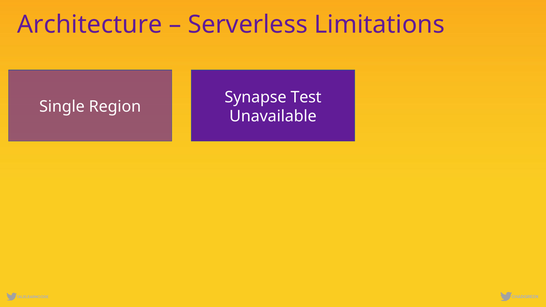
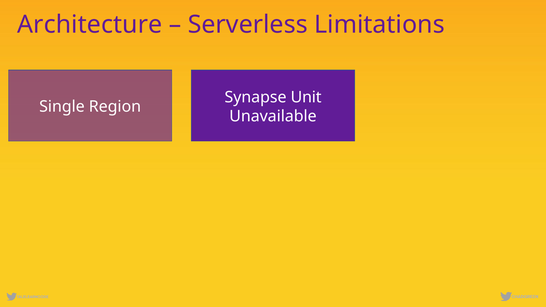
Test: Test -> Unit (306, 97)
